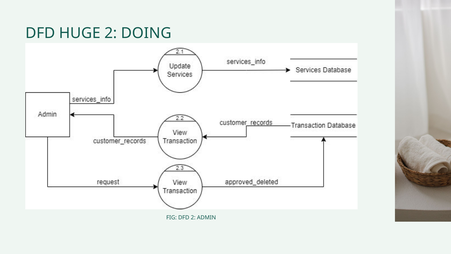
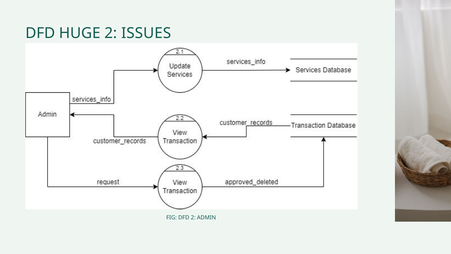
DOING: DOING -> ISSUES (146, 33)
